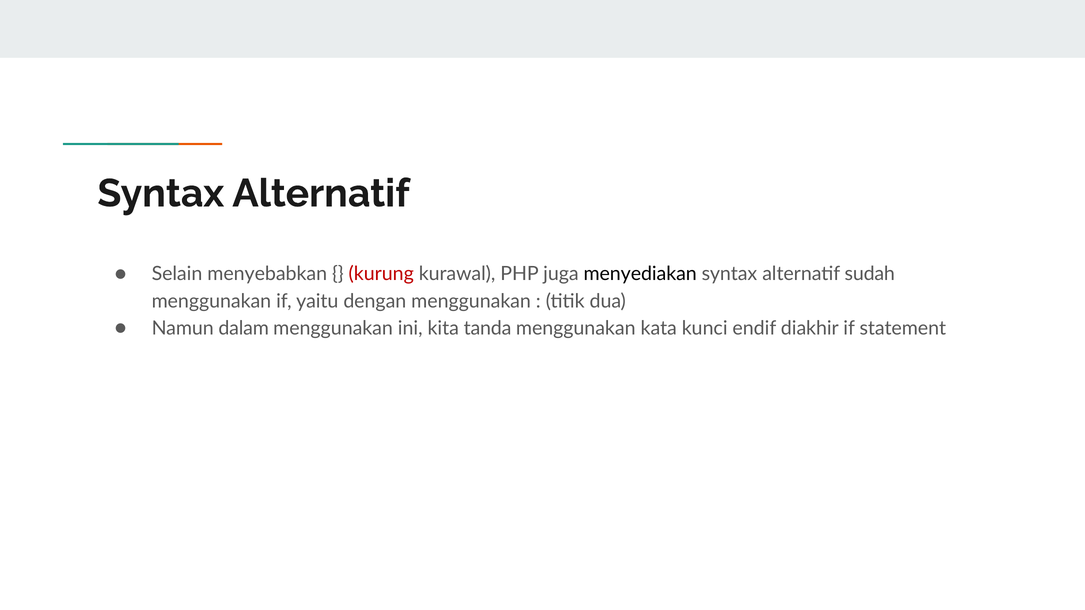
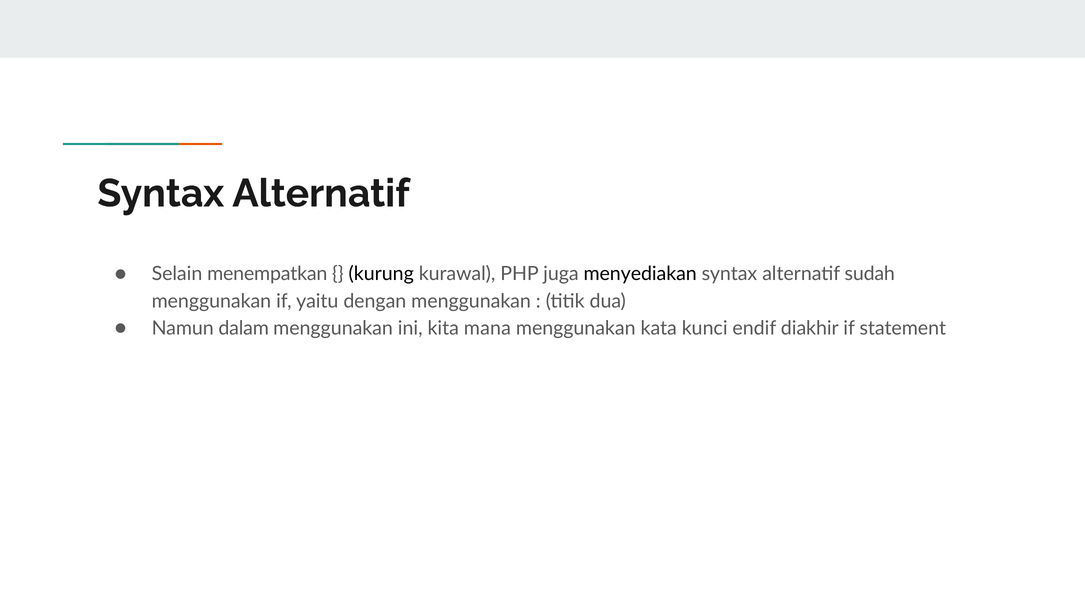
menyebabkan: menyebabkan -> menempatkan (267, 274)
kurung colour: red -> black (381, 274)
tanda: tanda -> mana (487, 328)
